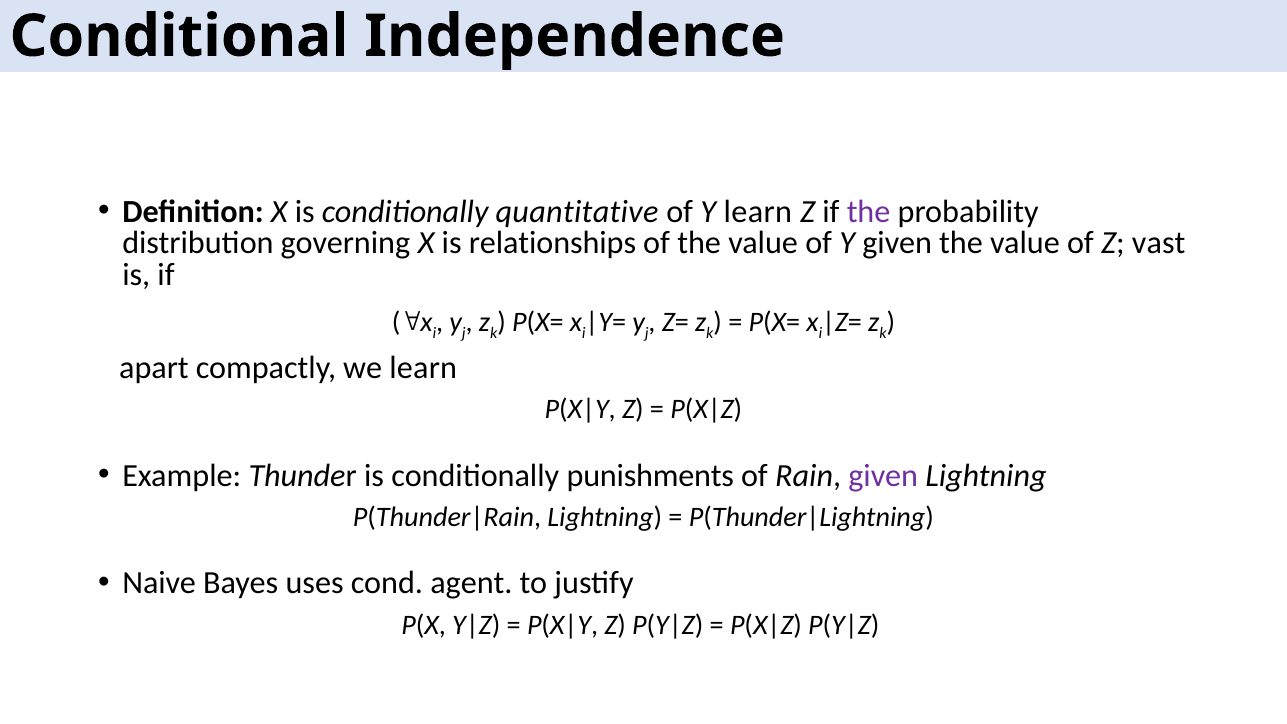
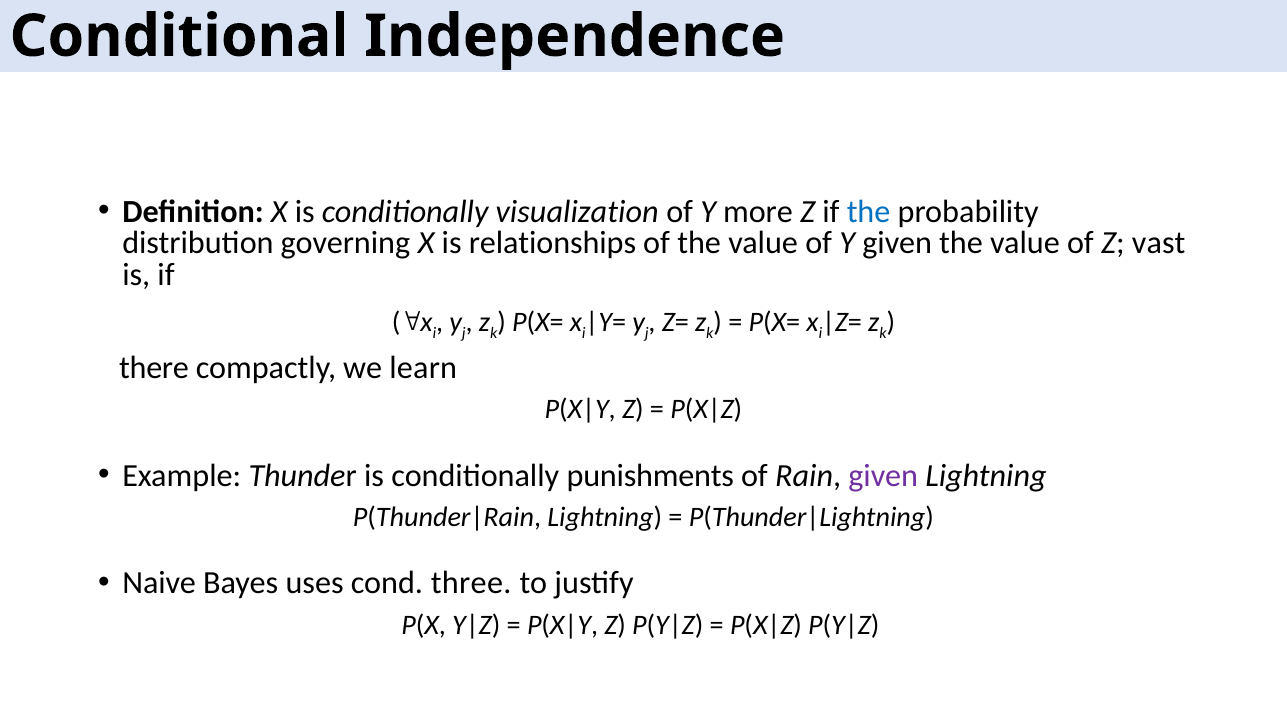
quantitative: quantitative -> visualization (577, 212)
Y learn: learn -> more (758, 212)
the colour: purple -> blue (869, 212)
apart: apart -> there (154, 368)
agent: agent -> three (471, 583)
